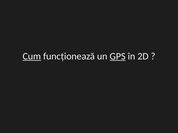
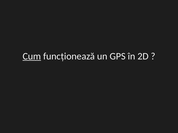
GPS underline: present -> none (118, 56)
